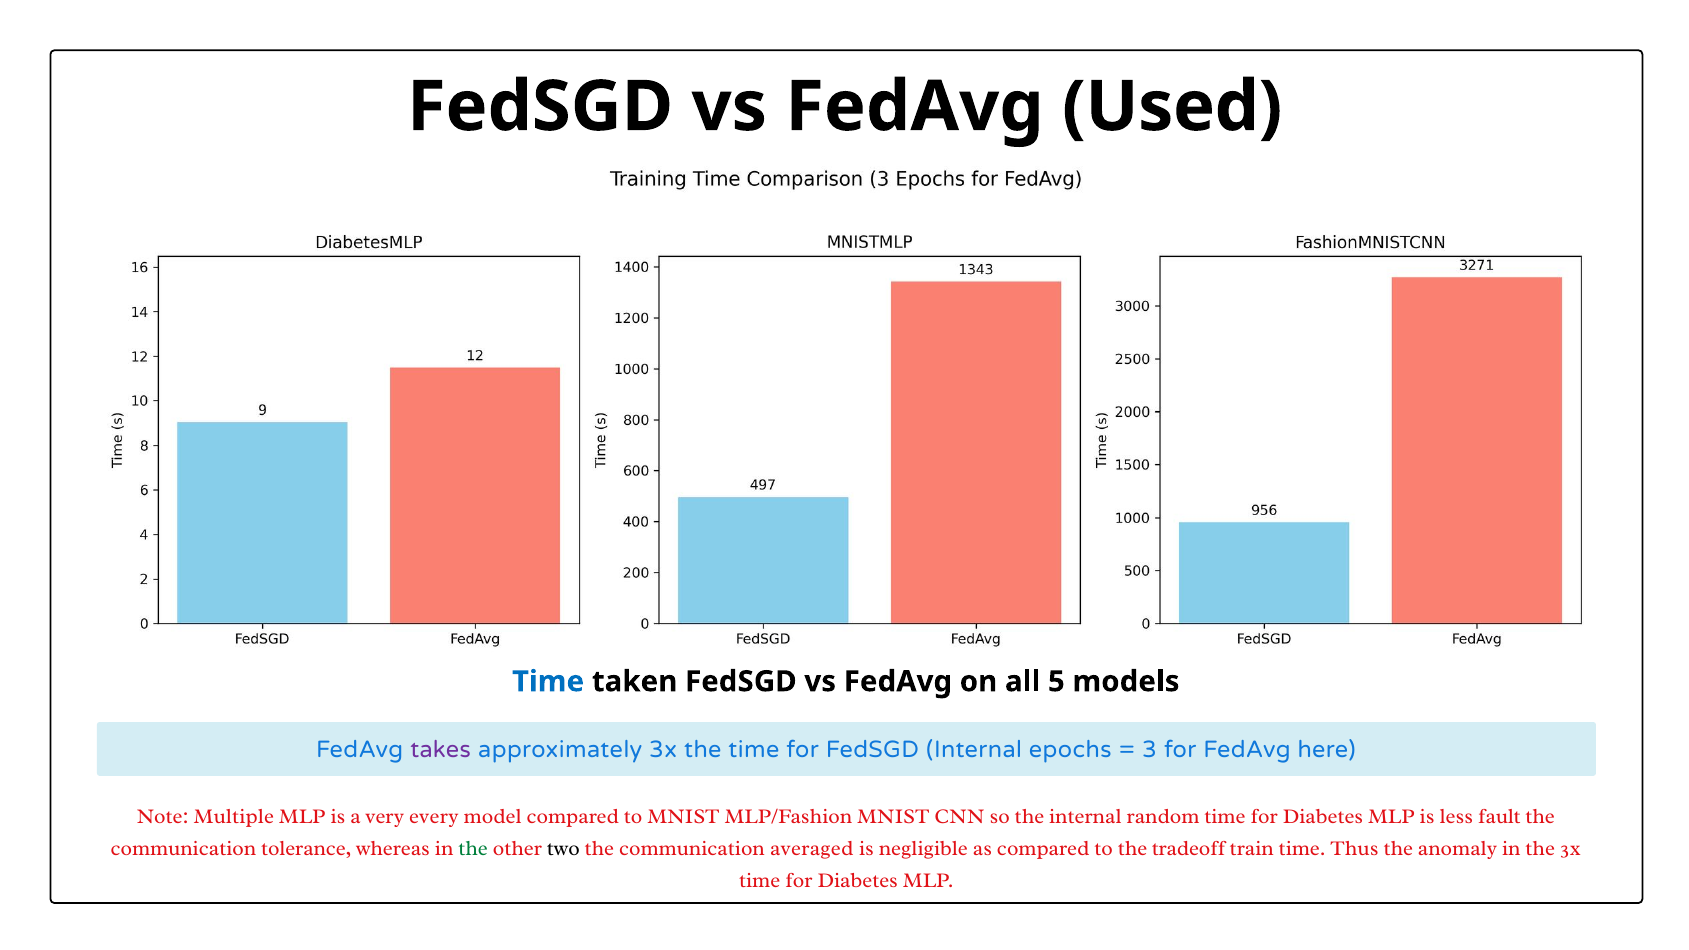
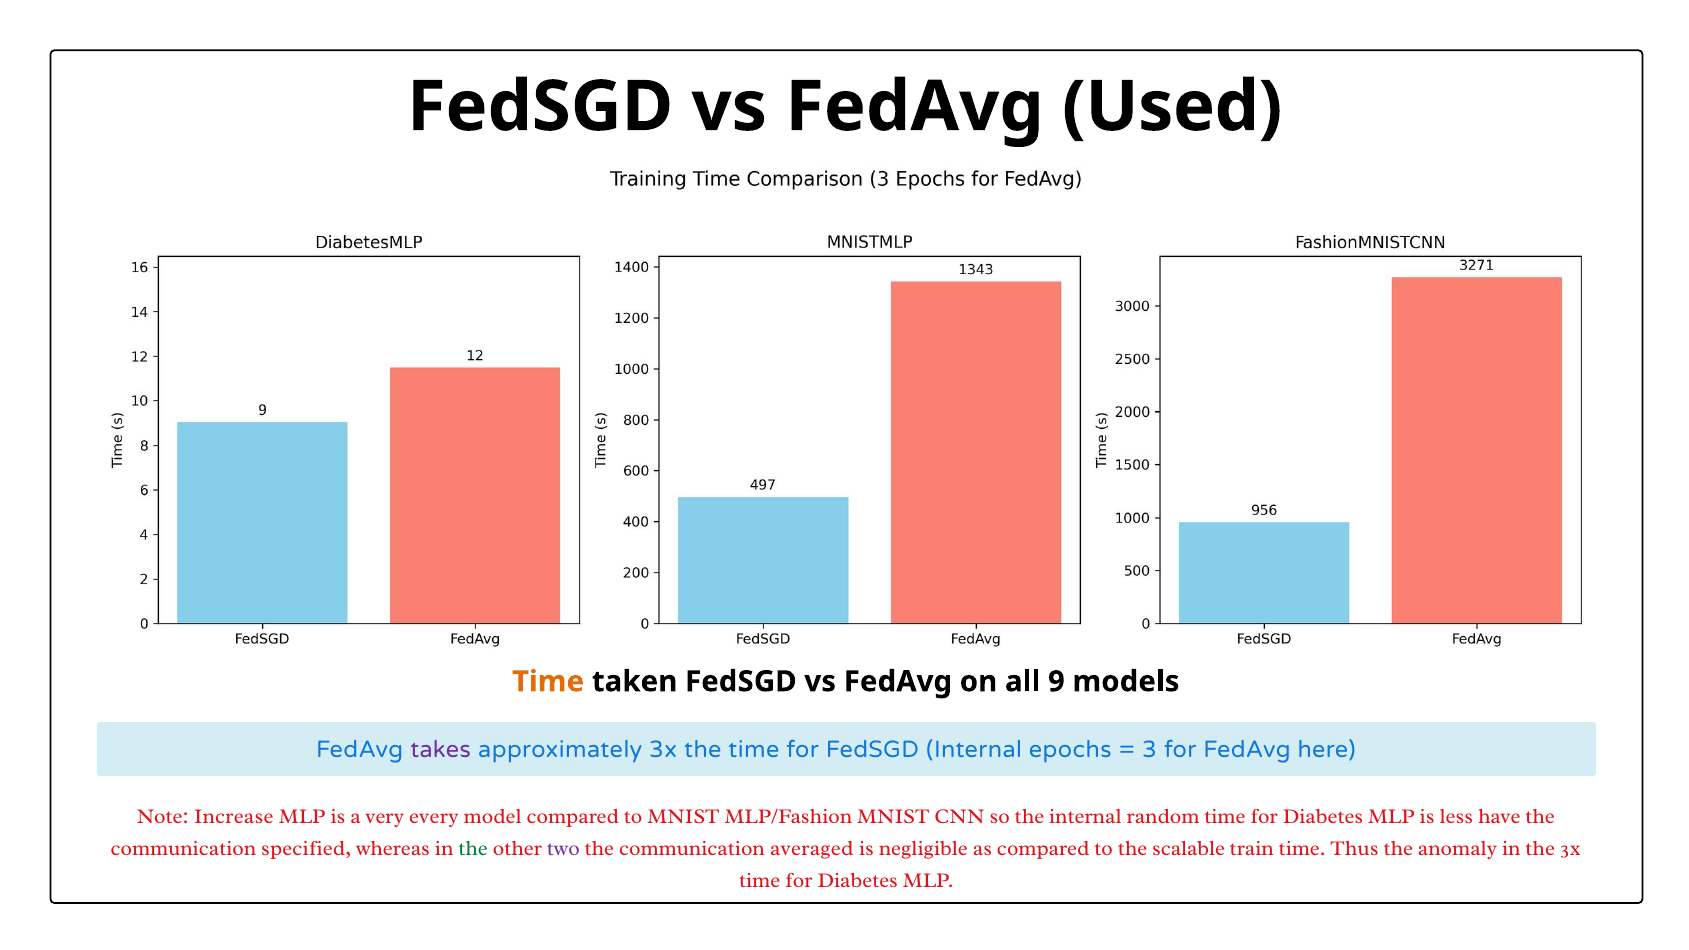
Time colour: blue -> orange (548, 682)
5: 5 -> 9 (1056, 682)
Multiple: Multiple -> Increase (234, 817)
fault: fault -> have (1499, 817)
tolerance: tolerance -> specified (306, 849)
two colour: black -> purple (563, 849)
tradeoff: tradeoff -> scalable (1189, 849)
